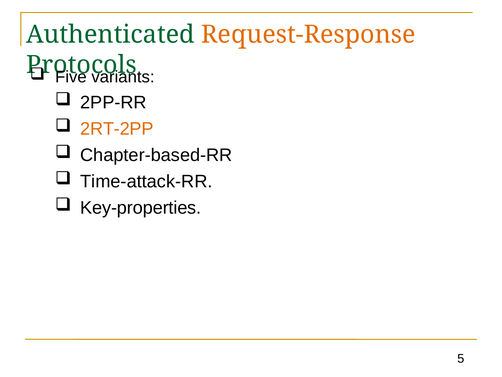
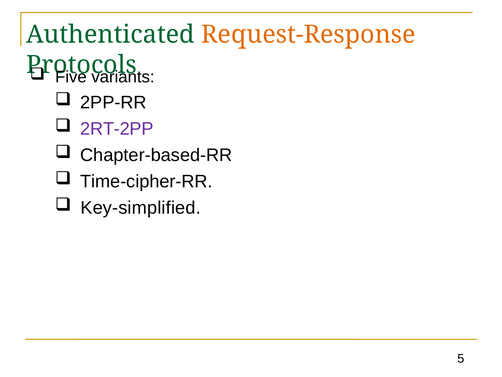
2RT-2PP colour: orange -> purple (117, 129)
Time-attack-RR: Time-attack-RR -> Time-cipher-RR (146, 181)
Key-properties: Key-properties -> Key-simplified (141, 207)
